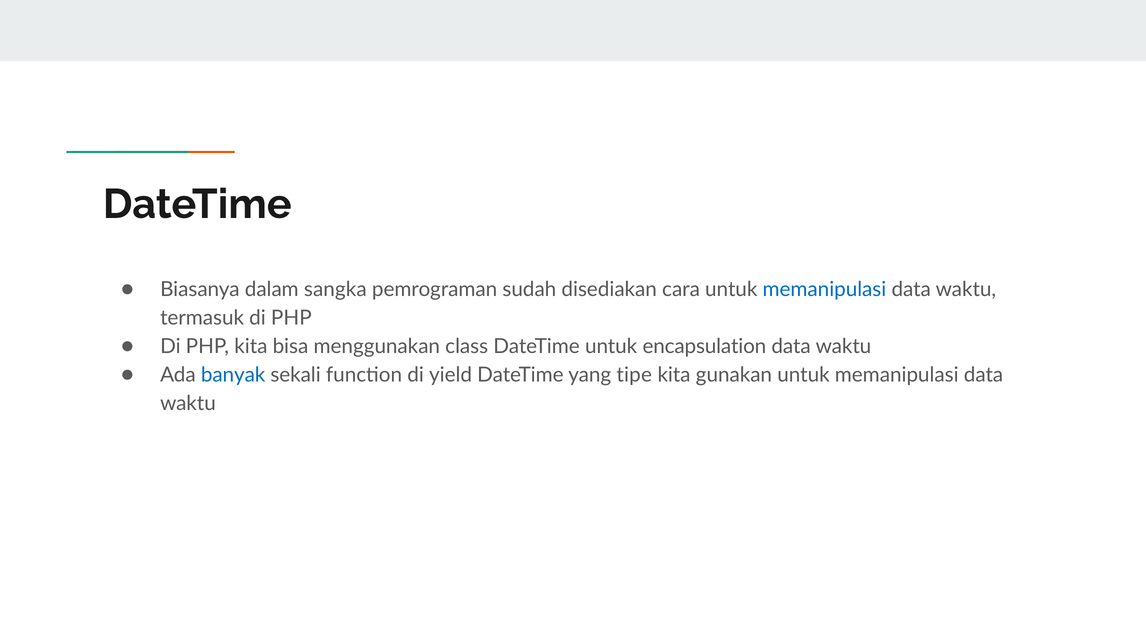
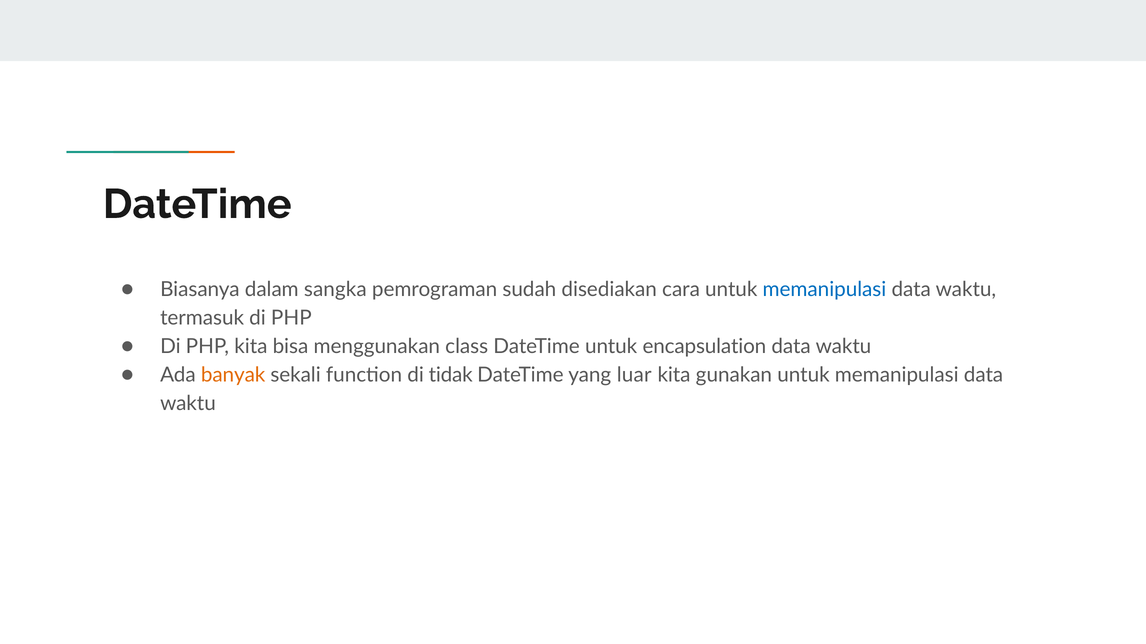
banyak colour: blue -> orange (233, 375)
yield: yield -> tidak (451, 375)
tipe: tipe -> luar (634, 375)
